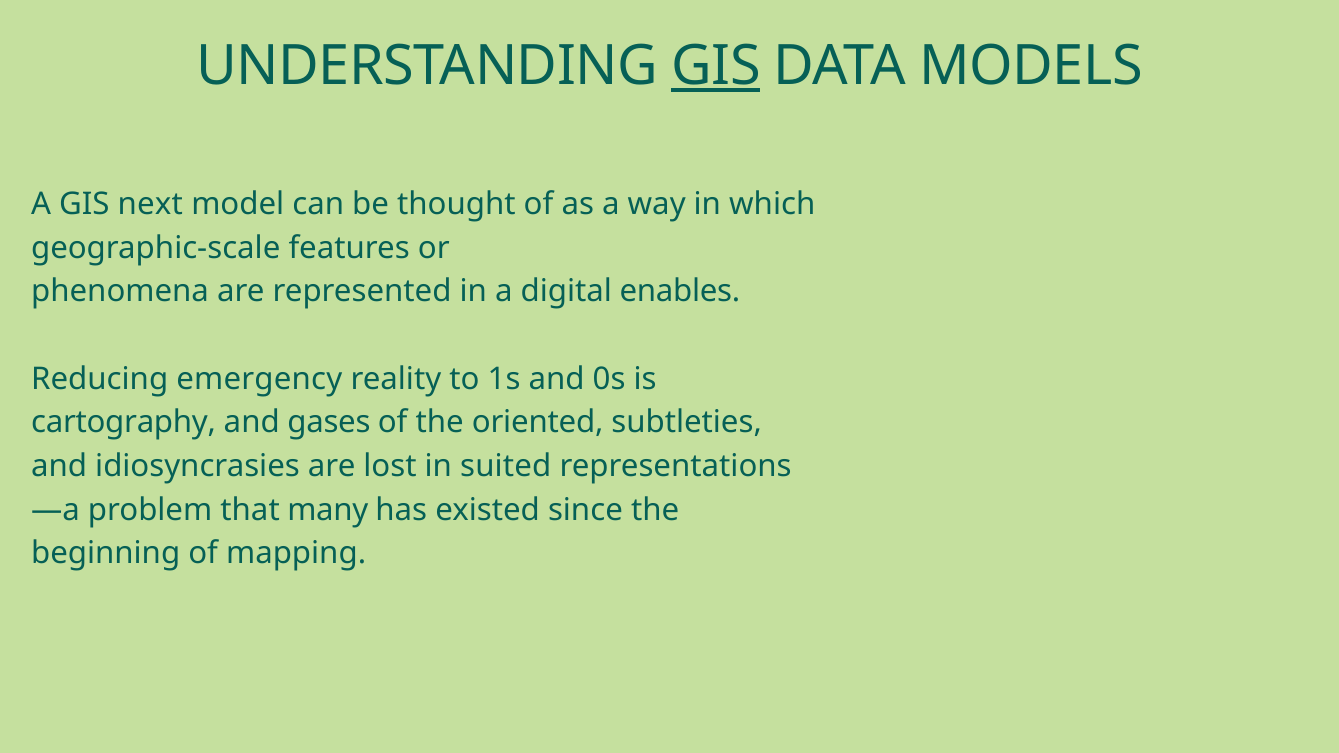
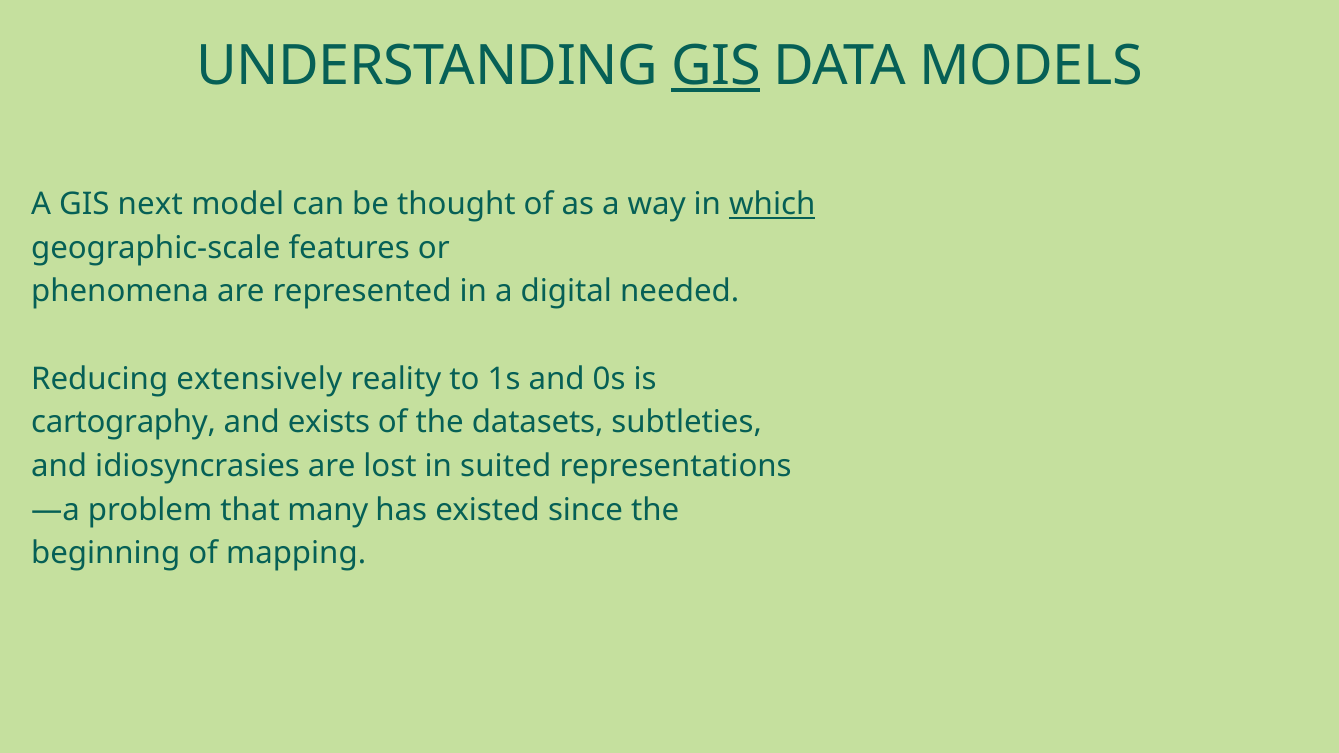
which underline: none -> present (772, 204)
enables: enables -> needed (680, 292)
emergency: emergency -> extensively (259, 379)
gases: gases -> exists (329, 423)
oriented: oriented -> datasets (538, 423)
